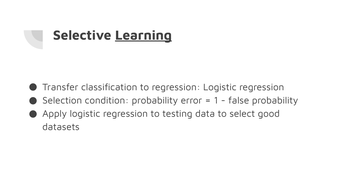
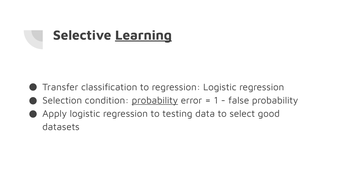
probability underline: none -> present (155, 100)
